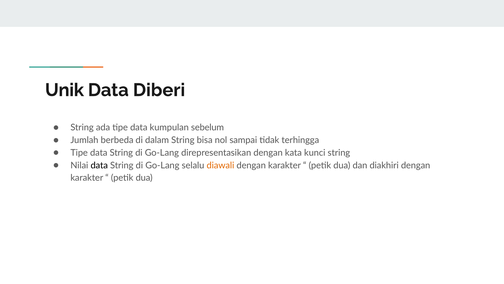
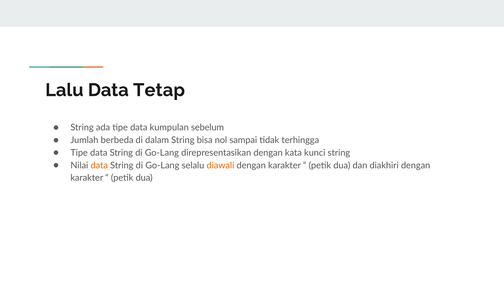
Unik: Unik -> Lalu (64, 90)
Diberi: Diberi -> Tetap (159, 90)
data colour: black -> orange (99, 165)
